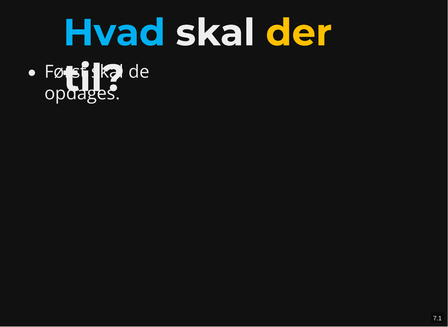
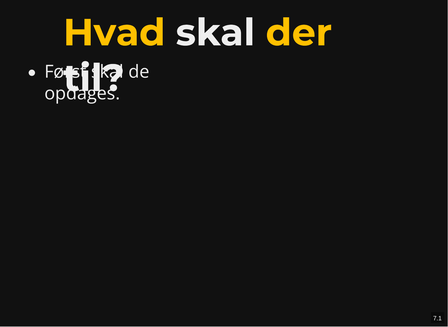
Hvad colour: light blue -> yellow (114, 33)
